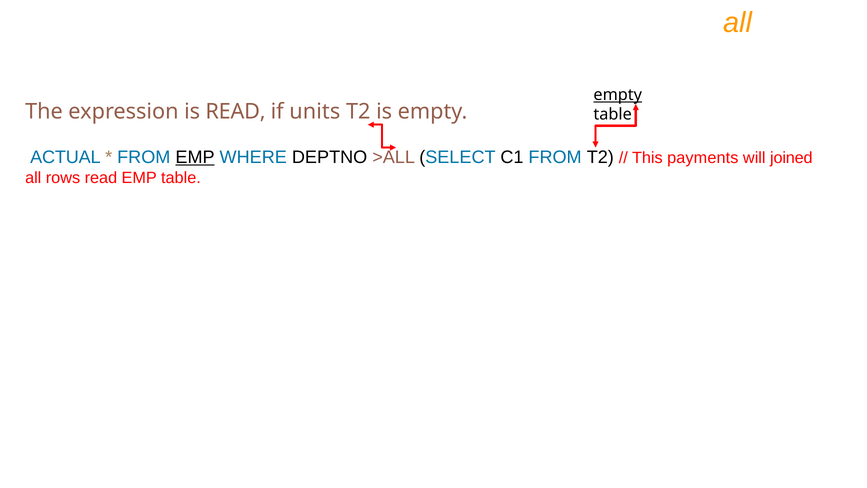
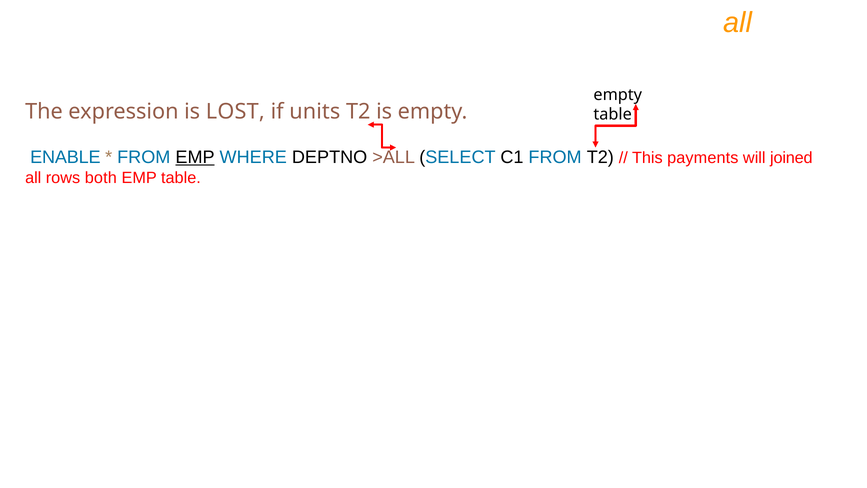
empty underline: present -> none (618, 95)
is READ: READ -> LOST (235, 112)
ACTUAL: ACTUAL -> ENABLE (65, 157)
rows read: read -> both (101, 178)
